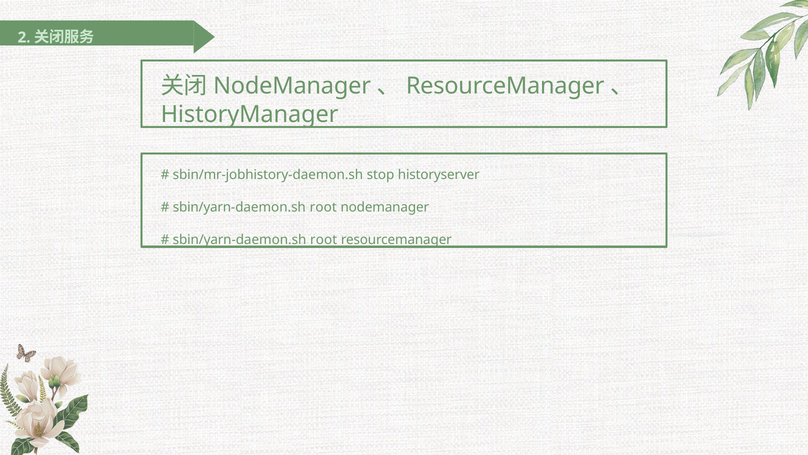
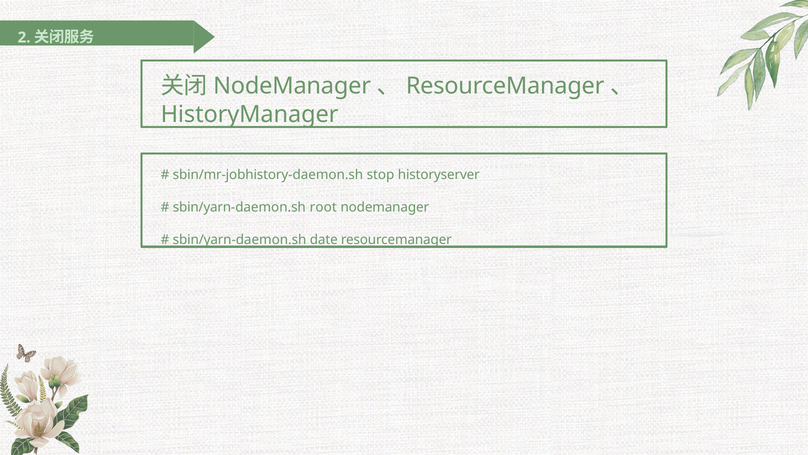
root: root -> date (324, 239)
